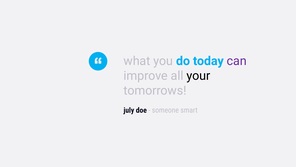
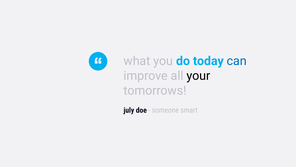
can colour: purple -> blue (237, 61)
